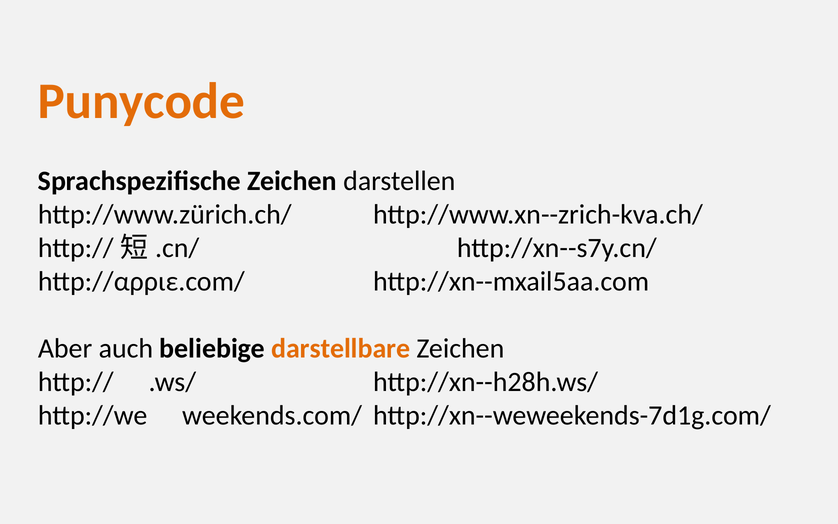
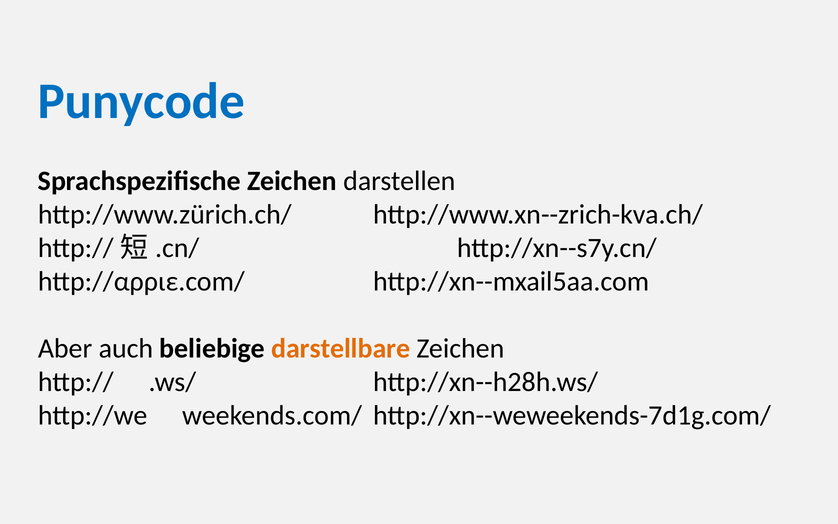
Punycode colour: orange -> blue (141, 102)
